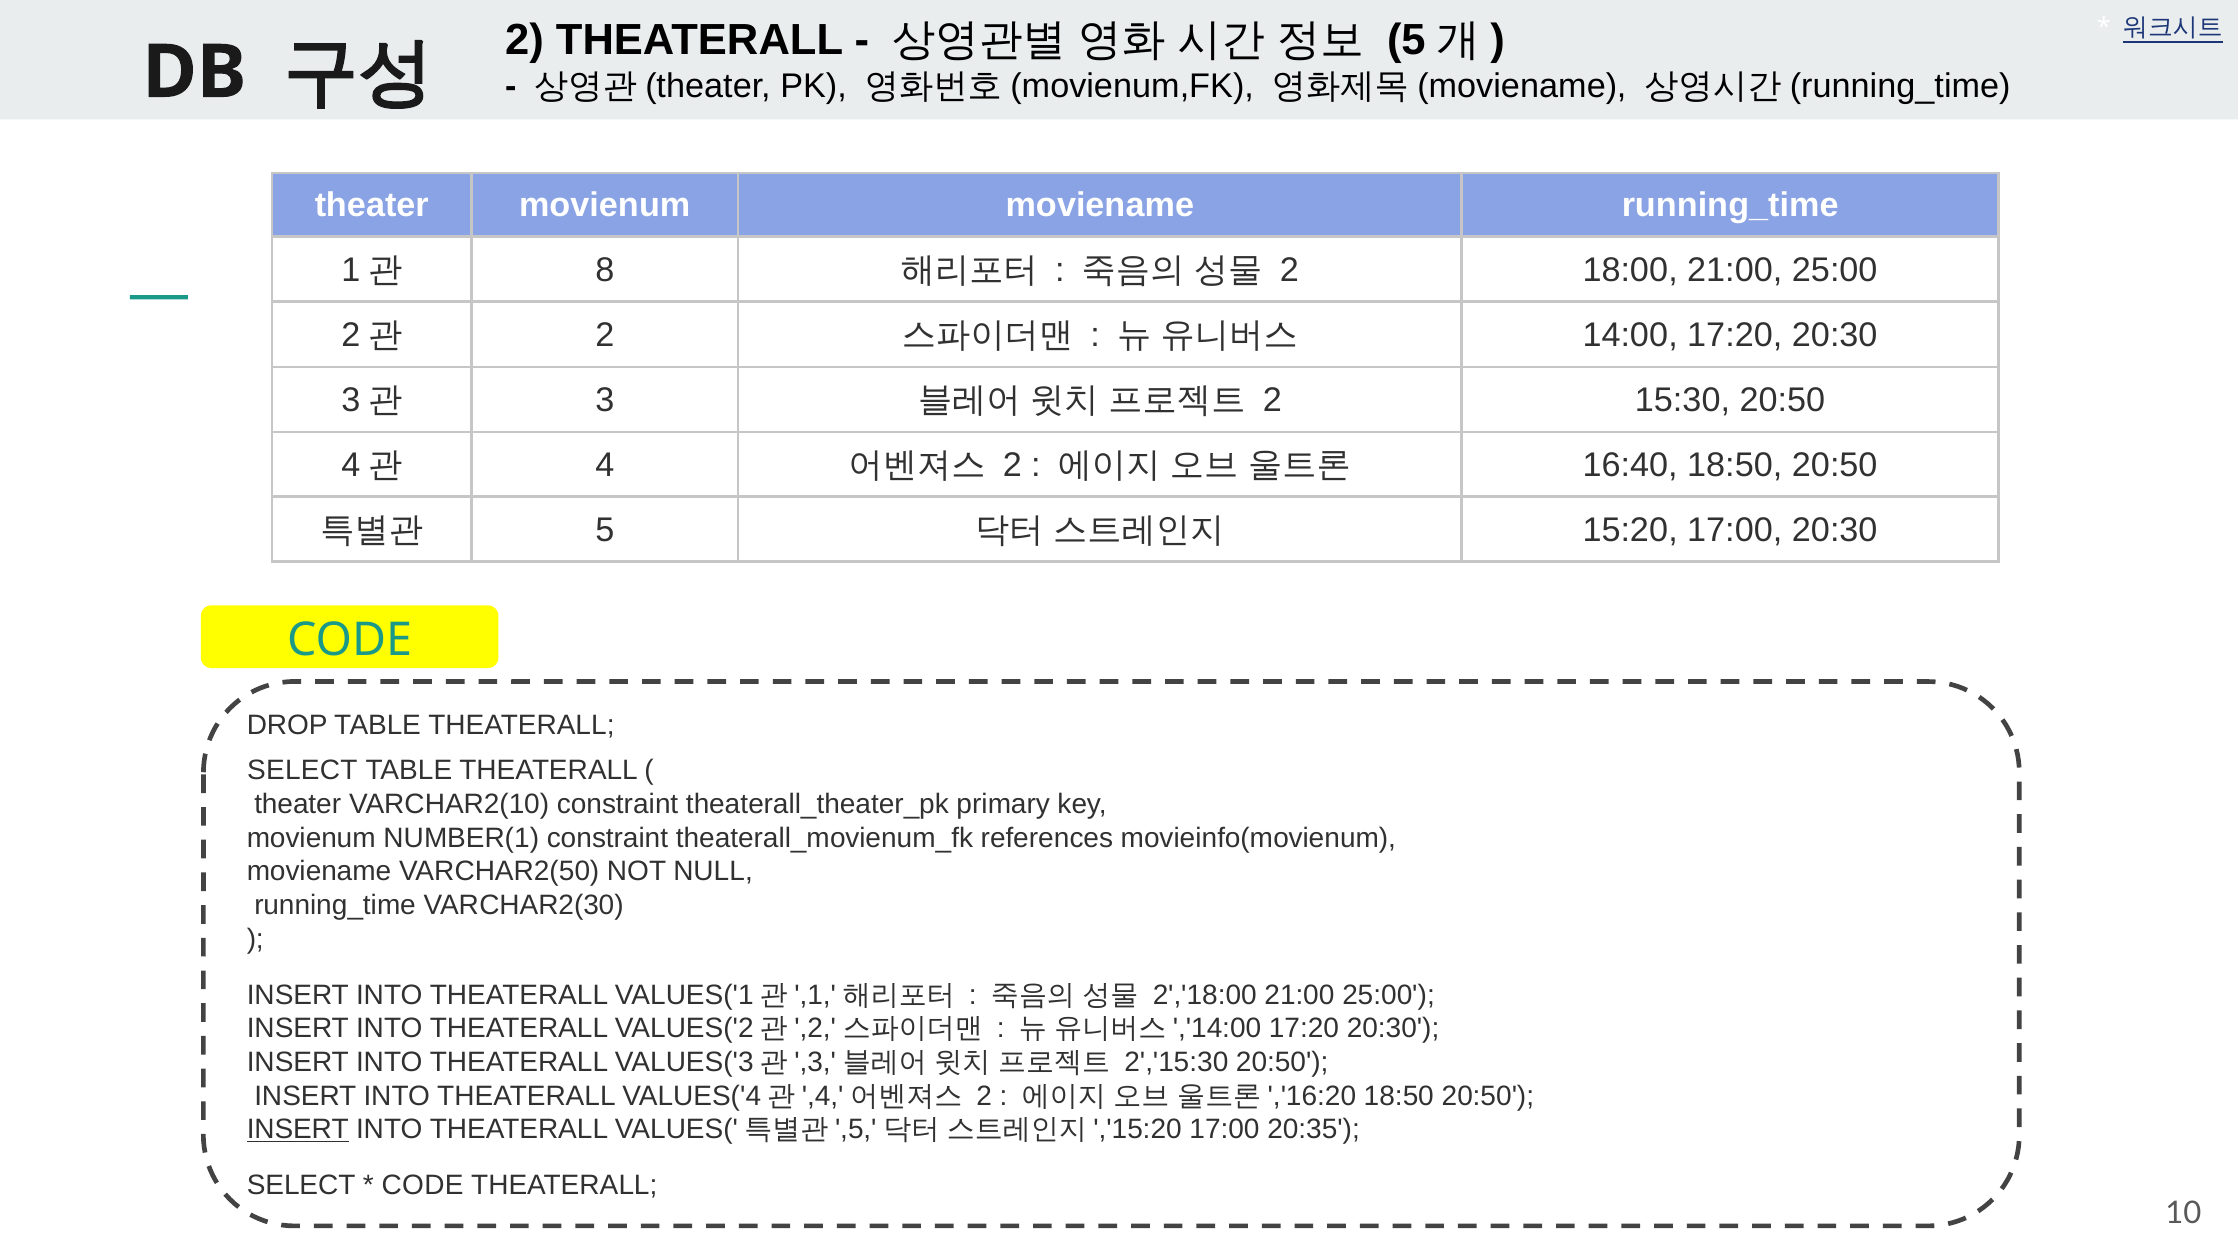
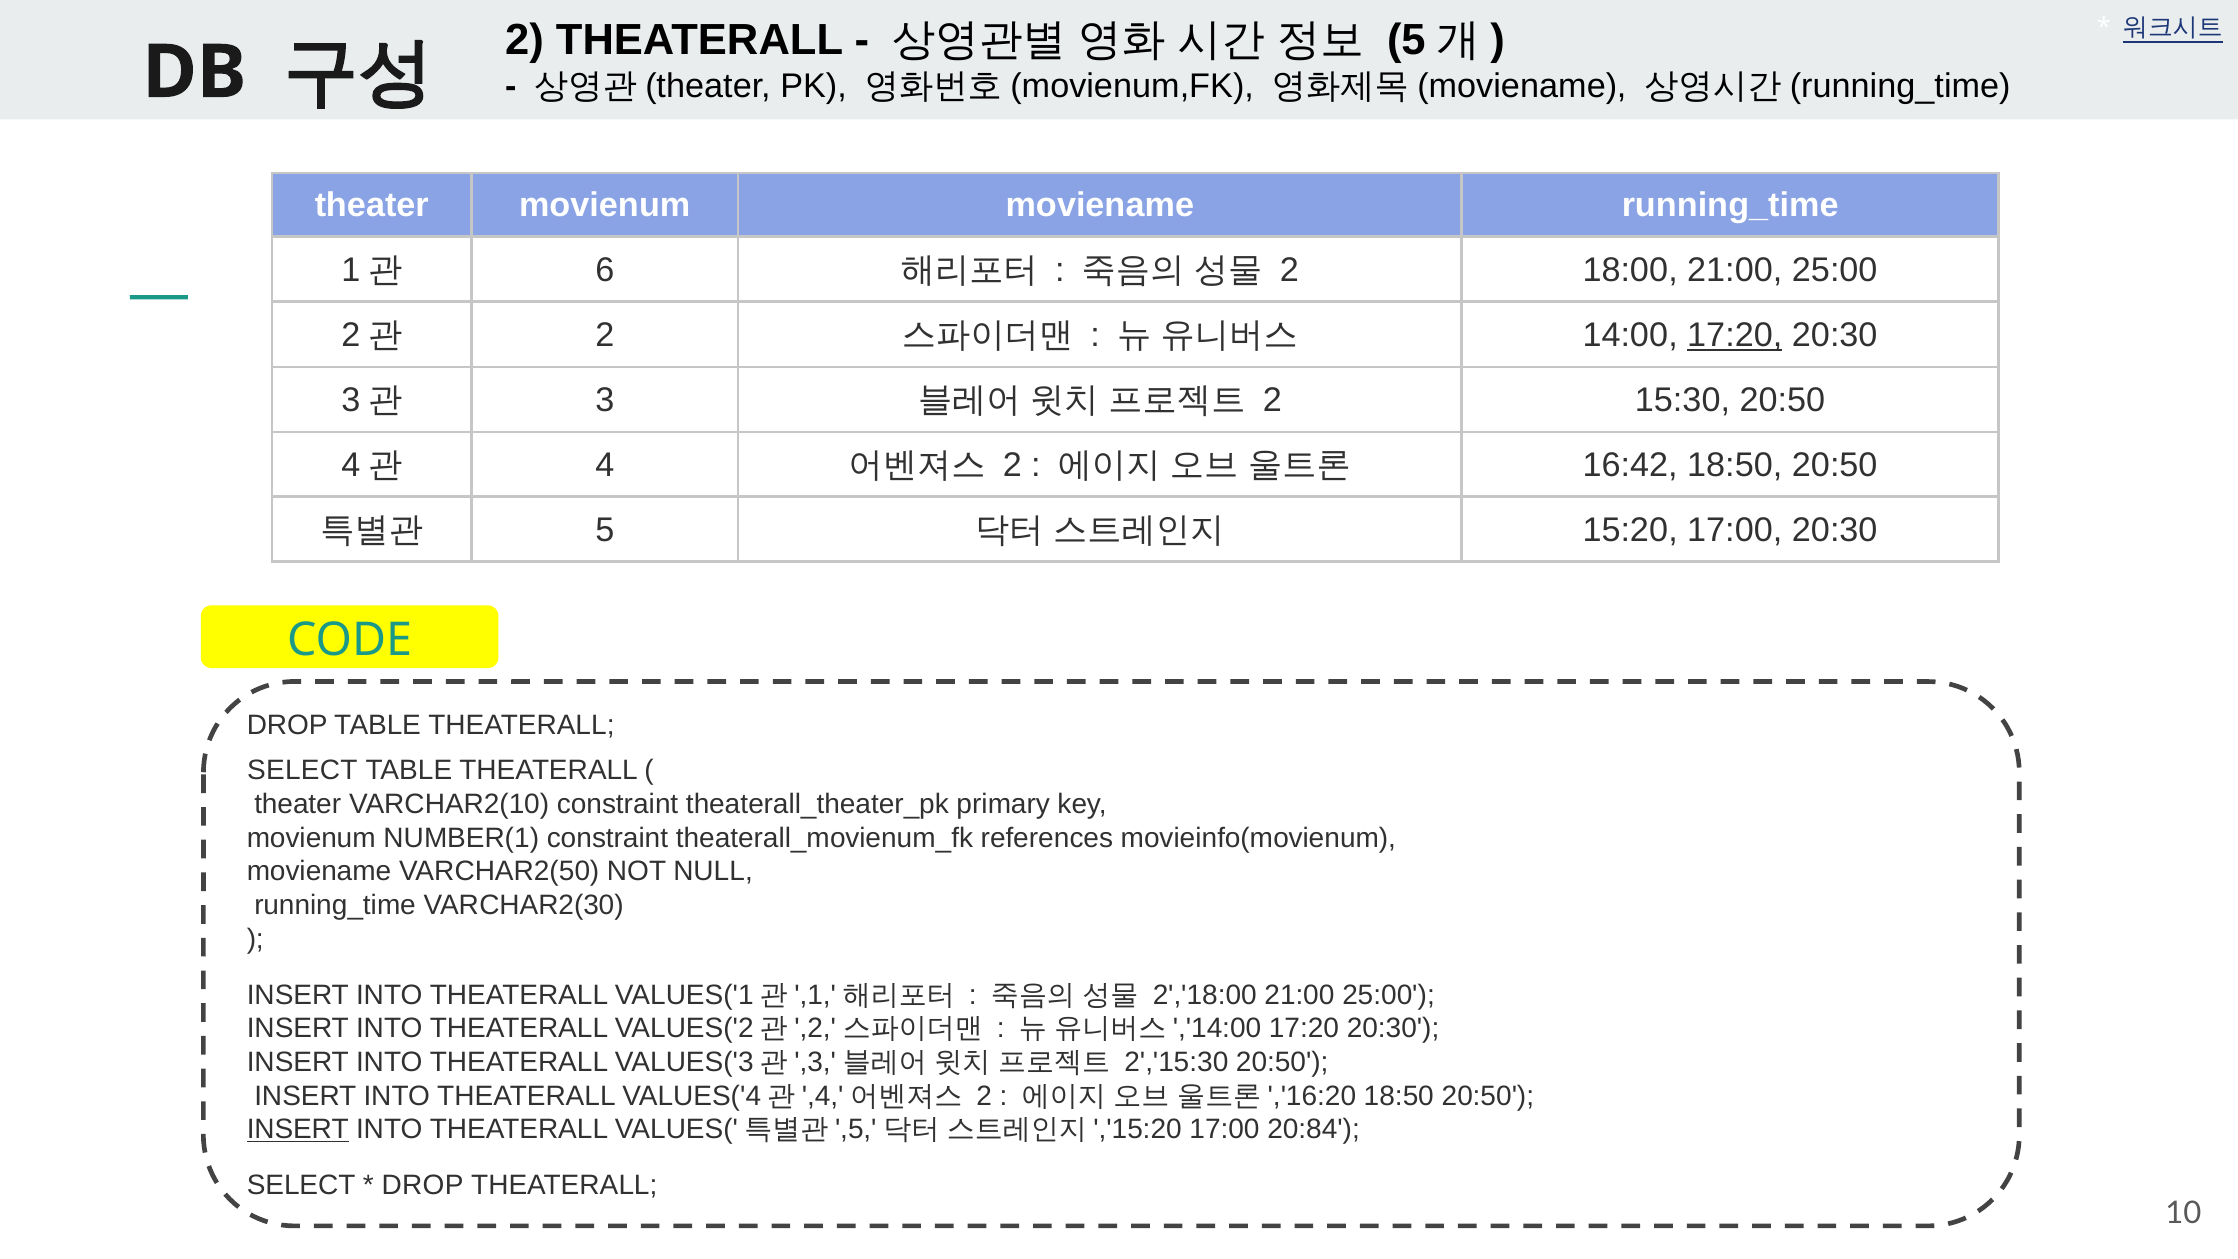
8: 8 -> 6 (605, 270)
17:20 underline: none -> present (1735, 335)
16:40: 16:40 -> 16:42 (1630, 465)
20:35: 20:35 -> 20:84 (1314, 1129)
CODE: CODE -> DROP (423, 1185)
